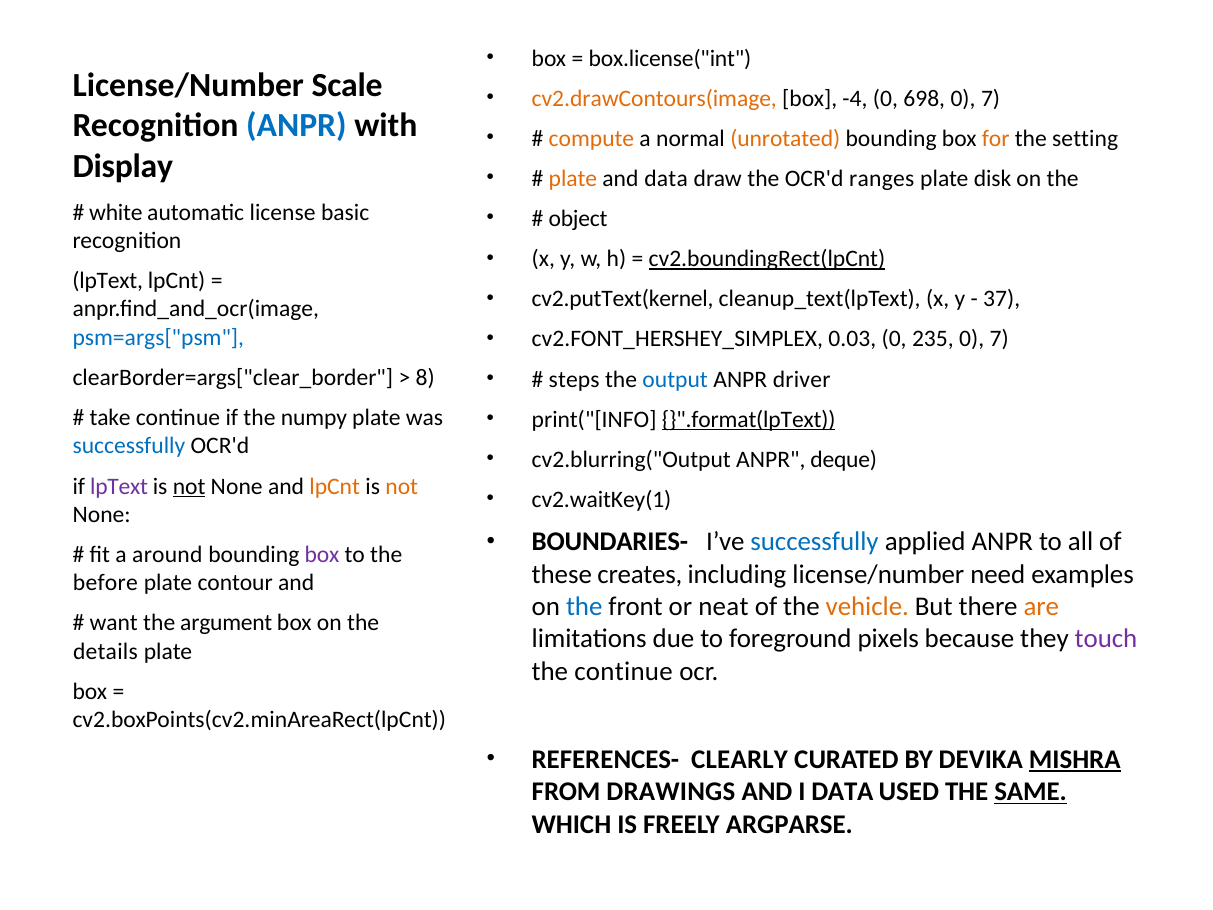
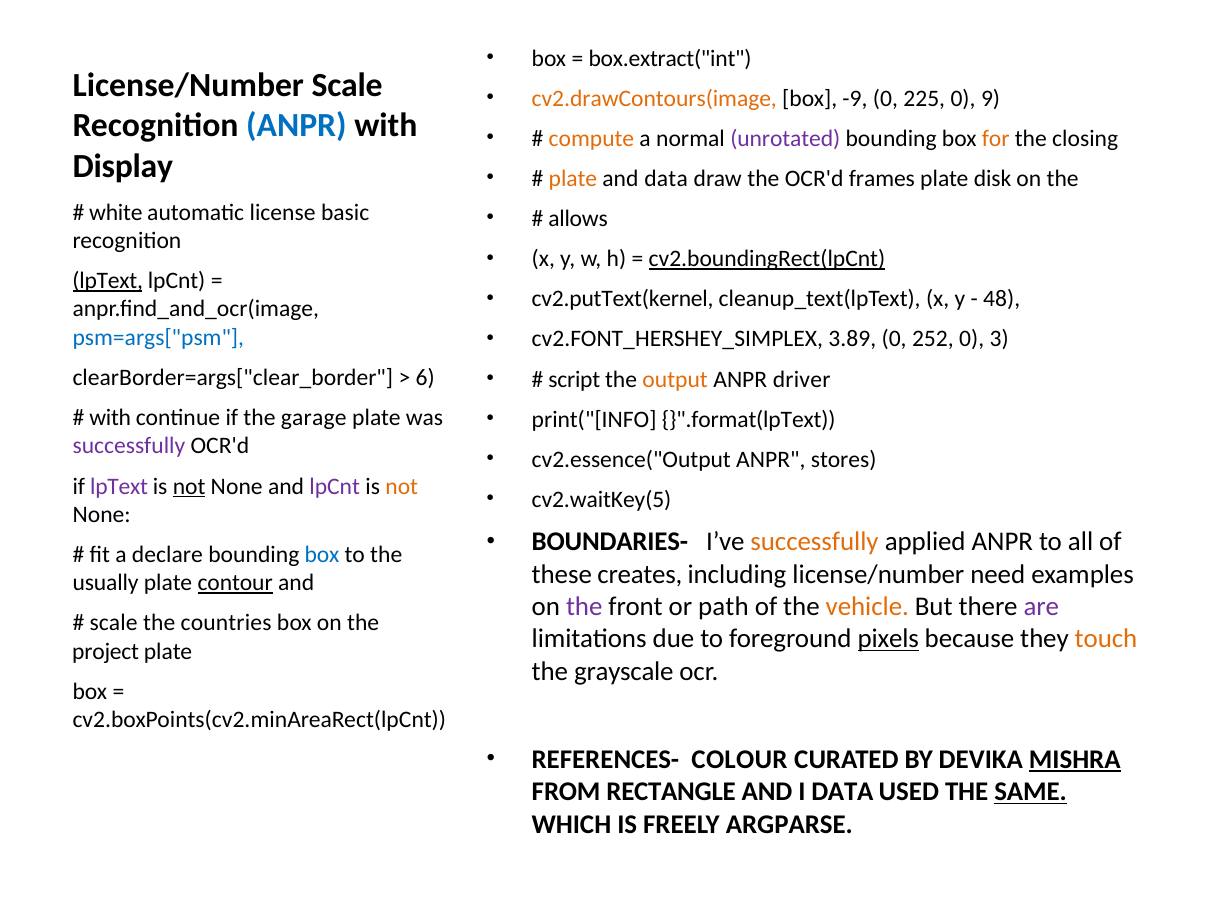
box.license("int: box.license("int -> box.extract("int (670, 58)
-4: -4 -> -9 (855, 98)
698: 698 -> 225 (924, 98)
7: 7 -> 9 (991, 98)
unrotated colour: orange -> purple (785, 138)
setting: setting -> closing (1085, 138)
ranges: ranges -> frames (882, 179)
object: object -> allows (578, 219)
lpText underline: none -> present (108, 281)
37: 37 -> 48 (1002, 299)
0.03: 0.03 -> 3.89 (852, 339)
235: 235 -> 252 (933, 339)
7: 7 -> 3 (999, 339)
steps: steps -> script (574, 379)
output colour: blue -> orange (675, 379)
8: 8 -> 6 (425, 378)
}".format(lpText underline: present -> none (749, 419)
take: take -> with (110, 418)
numpy: numpy -> garage (314, 418)
successfully colour: blue -> purple (129, 446)
cv2.blurring("Output: cv2.blurring("Output -> cv2.essence("Output (631, 459)
deque: deque -> stores (844, 459)
lpCnt colour: orange -> purple (335, 486)
cv2.waitKey(1: cv2.waitKey(1 -> cv2.waitKey(5 (602, 499)
successfully colour: blue -> orange (815, 542)
around: around -> declare (167, 555)
box colour: purple -> blue (322, 555)
before: before -> usually (106, 583)
contour underline: none -> present (235, 583)
the colour: blue -> purple (584, 606)
neat: neat -> path (723, 606)
are colour: orange -> purple (1041, 606)
want: want -> scale (114, 623)
argument: argument -> countries (226, 623)
pixels underline: none -> present (888, 639)
touch colour: purple -> orange (1106, 639)
details: details -> project (106, 651)
the continue: continue -> grayscale (624, 671)
CLEARLY: CLEARLY -> COLOUR (740, 759)
DRAWINGS: DRAWINGS -> RECTANGLE (671, 792)
